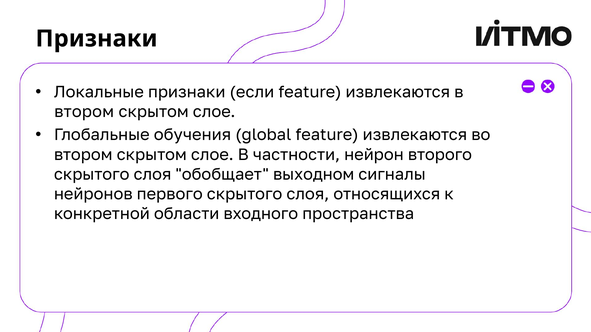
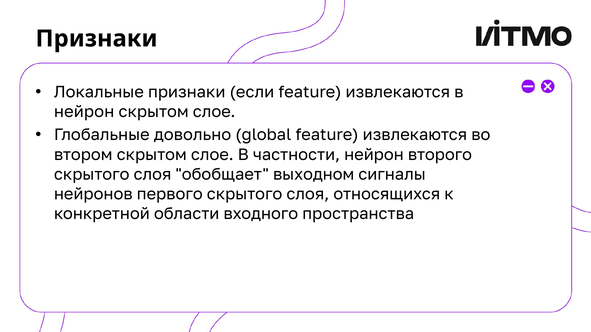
втором: втором -> нейрон (84, 112)
обучения: обучения -> довольно (192, 135)
